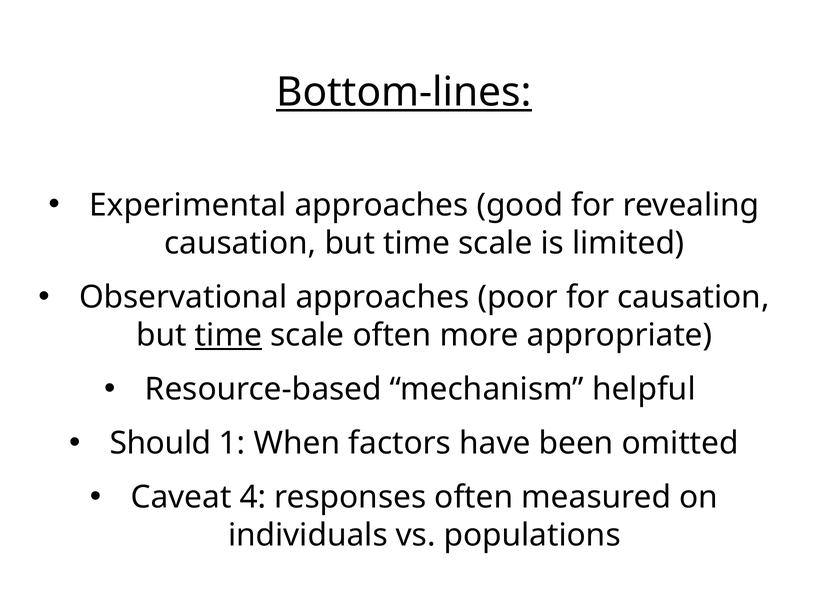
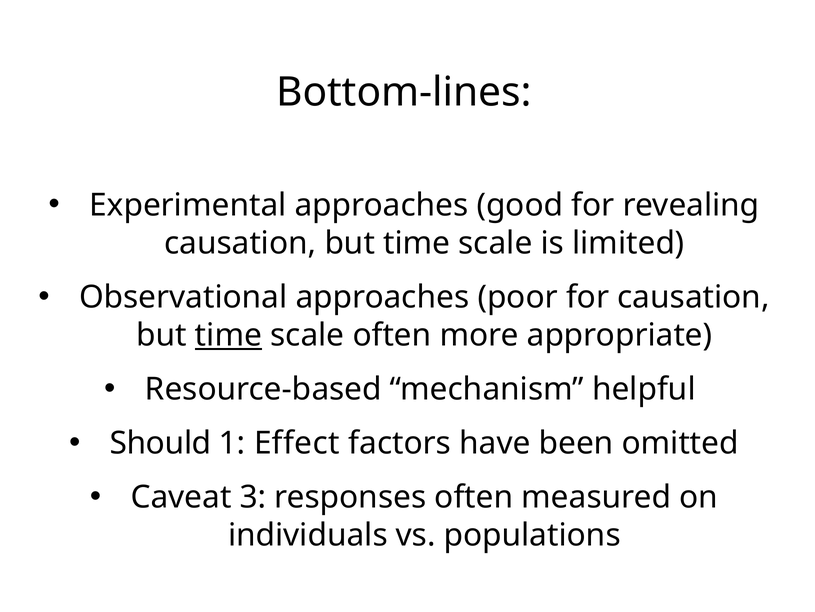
Bottom-lines underline: present -> none (404, 92)
When: When -> Effect (297, 443)
4: 4 -> 3 (253, 497)
